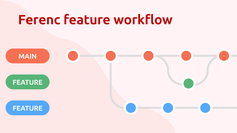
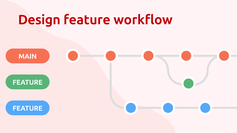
Ferenc: Ferenc -> Design (39, 20)
